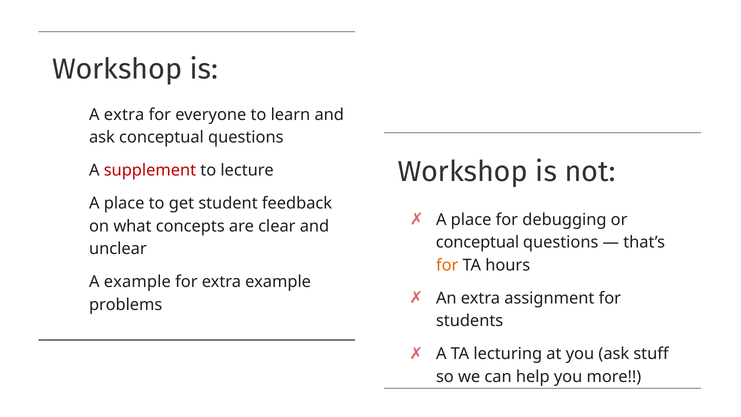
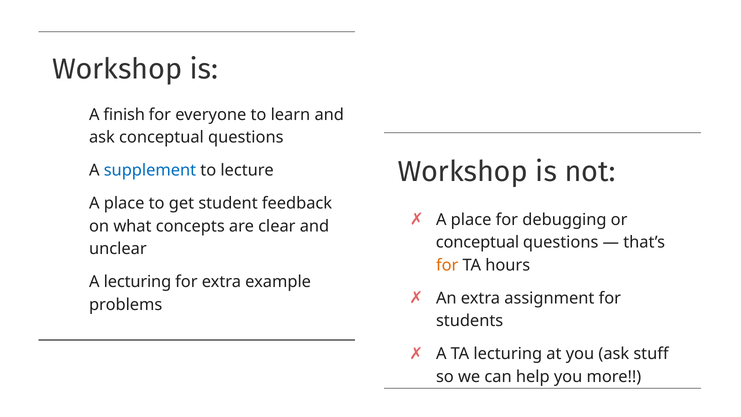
A extra: extra -> finish (124, 115)
supplement colour: red -> blue (150, 170)
A example: example -> lecturing (137, 282)
